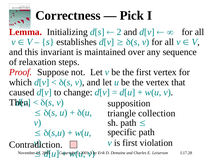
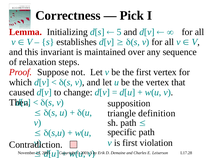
2: 2 -> 5 (119, 32)
collection: collection -> definition (157, 113)
